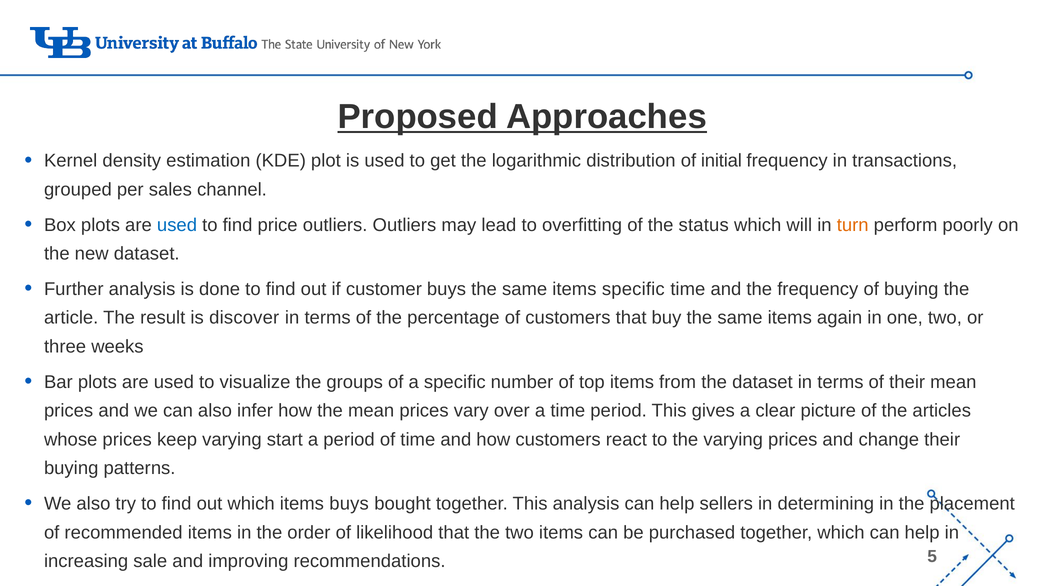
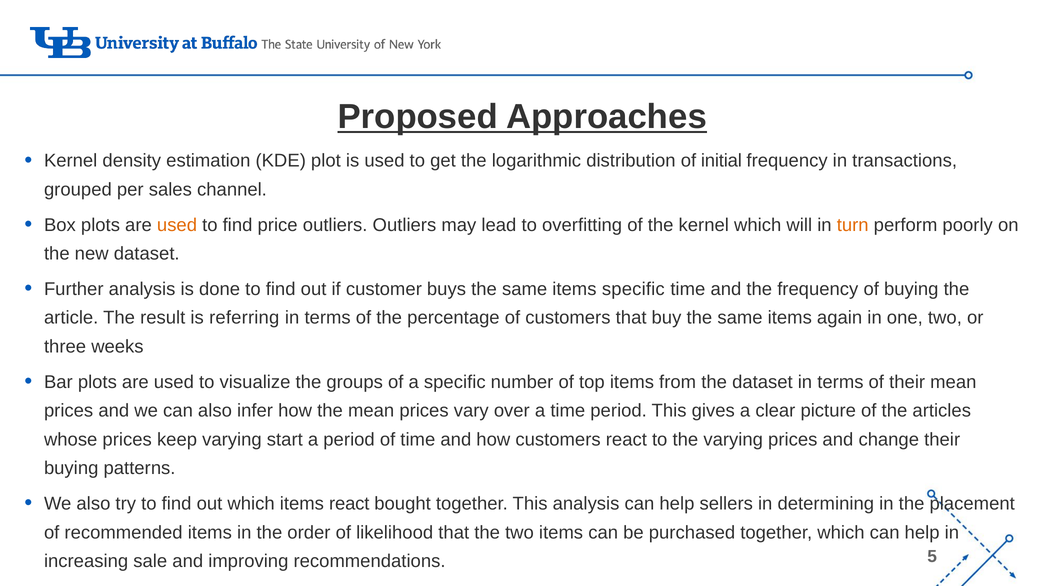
used colour: blue -> orange (177, 225)
the status: status -> kernel (704, 225)
discover: discover -> referring (244, 318)
items buys: buys -> react (349, 504)
